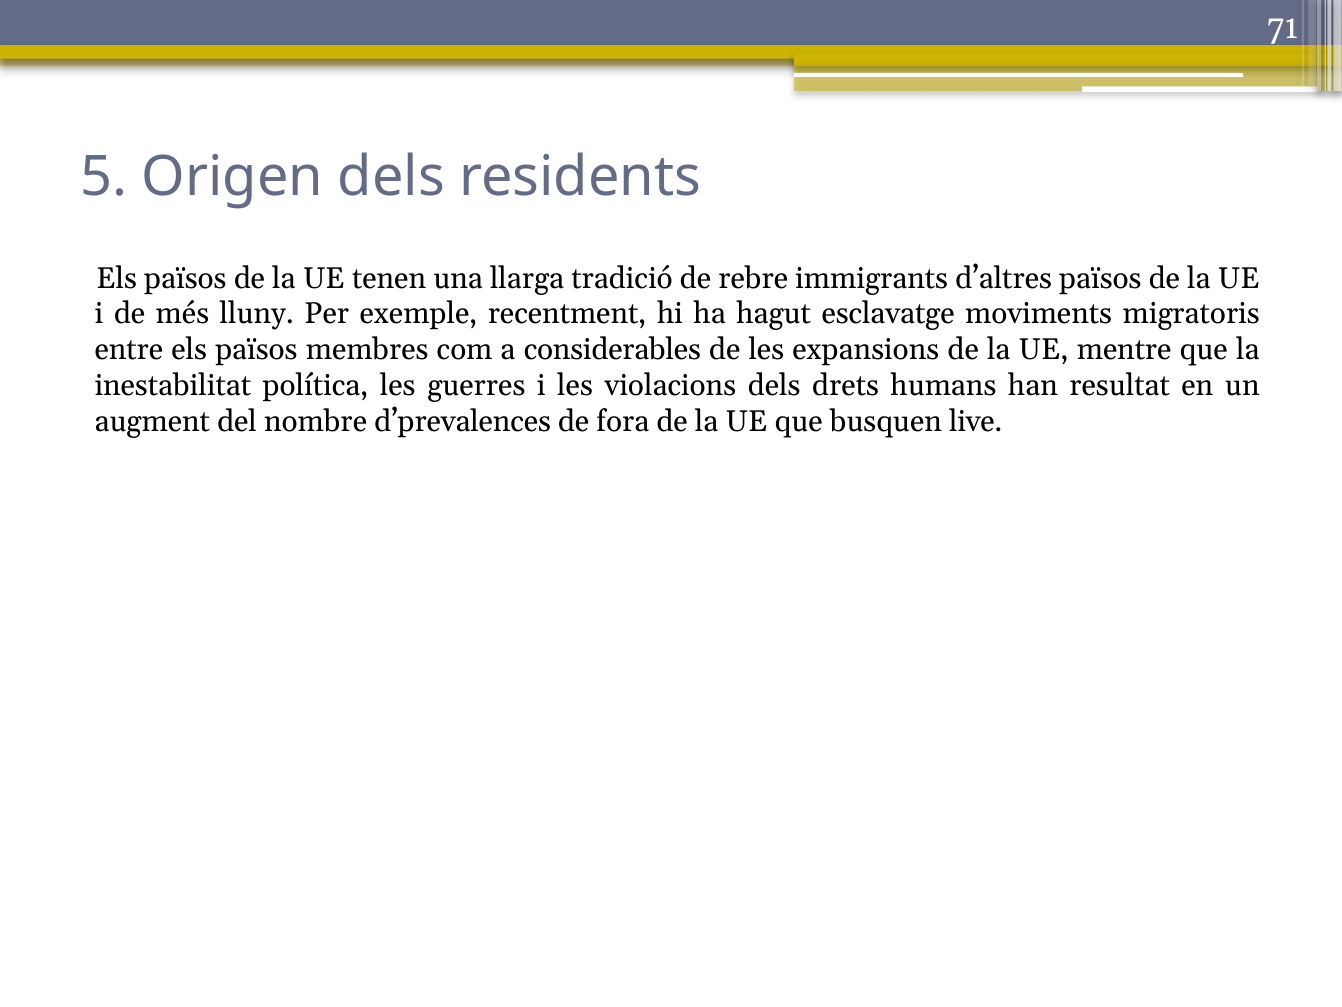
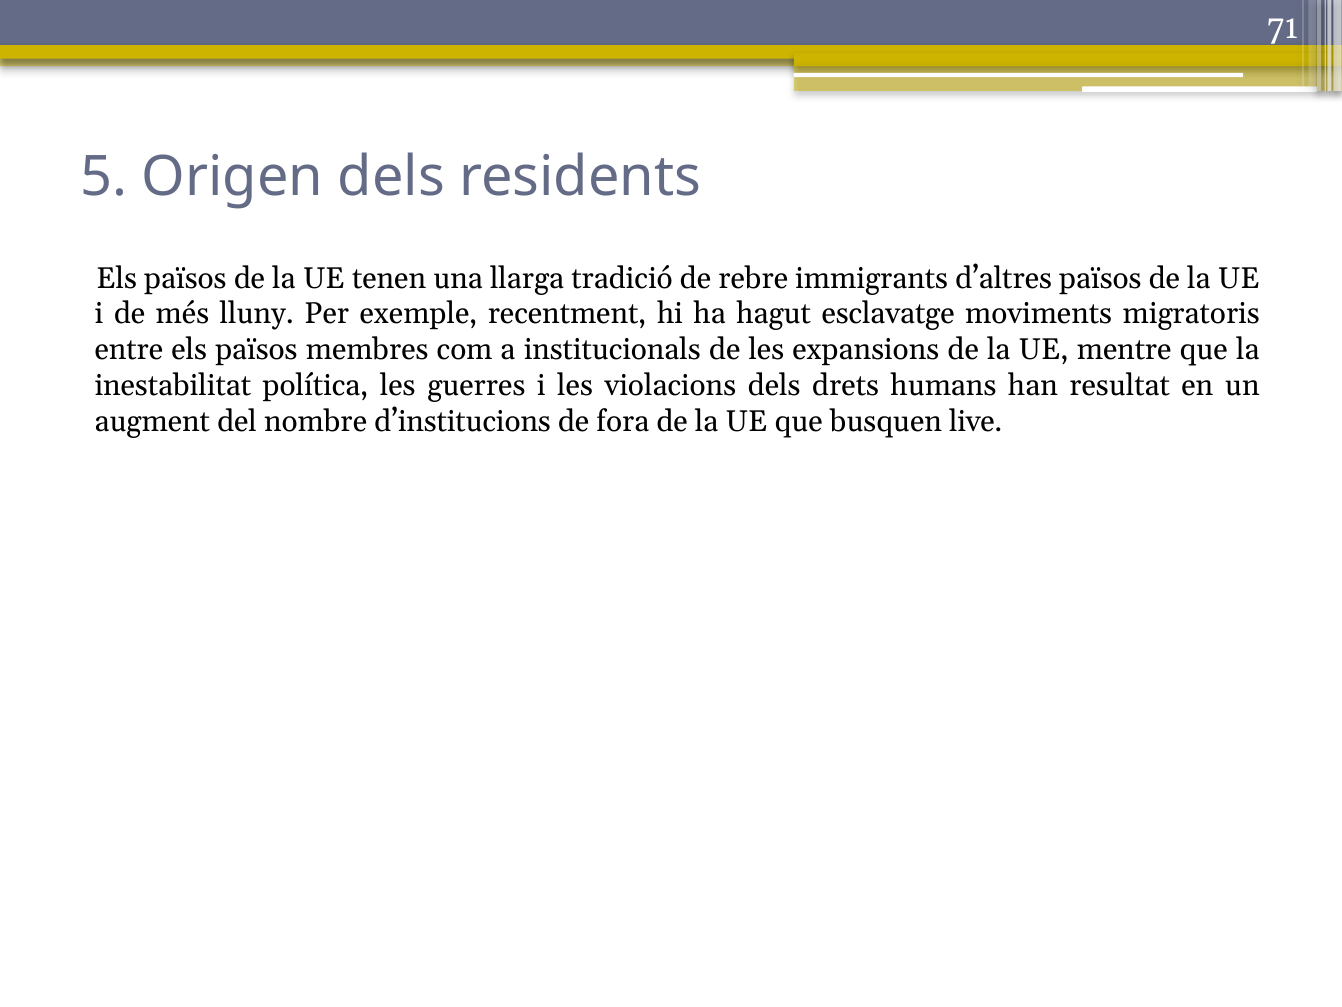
considerables: considerables -> institucionals (612, 350)
d’prevalences: d’prevalences -> d’institucions (463, 421)
